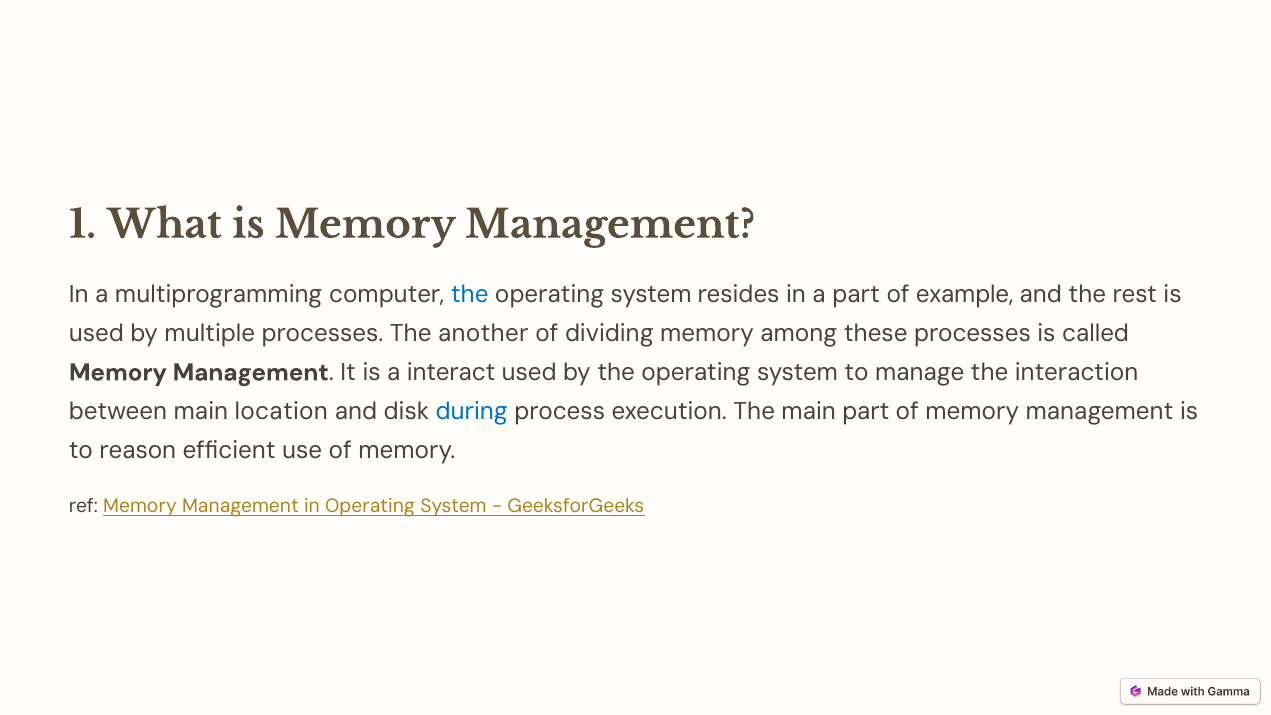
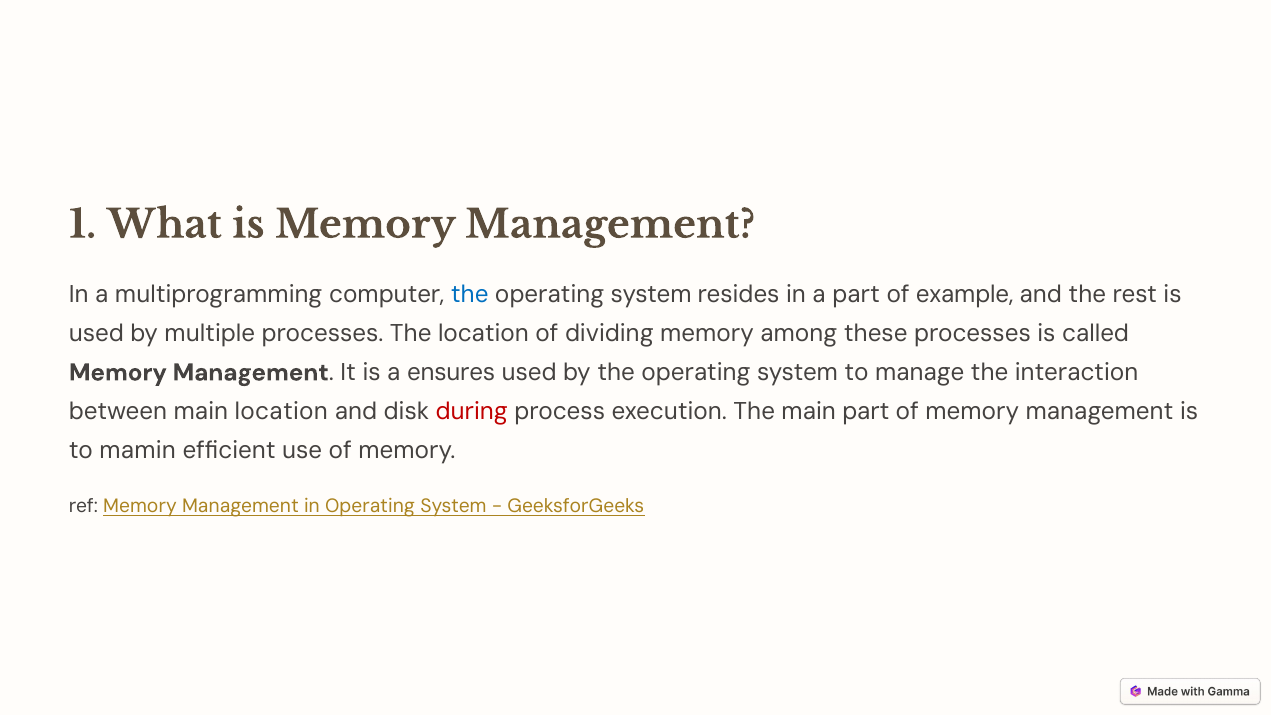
The another: another -> location (483, 333)
interact: interact -> ensures (451, 372)
during colour: blue -> red (472, 412)
reason: reason -> mamin (138, 451)
